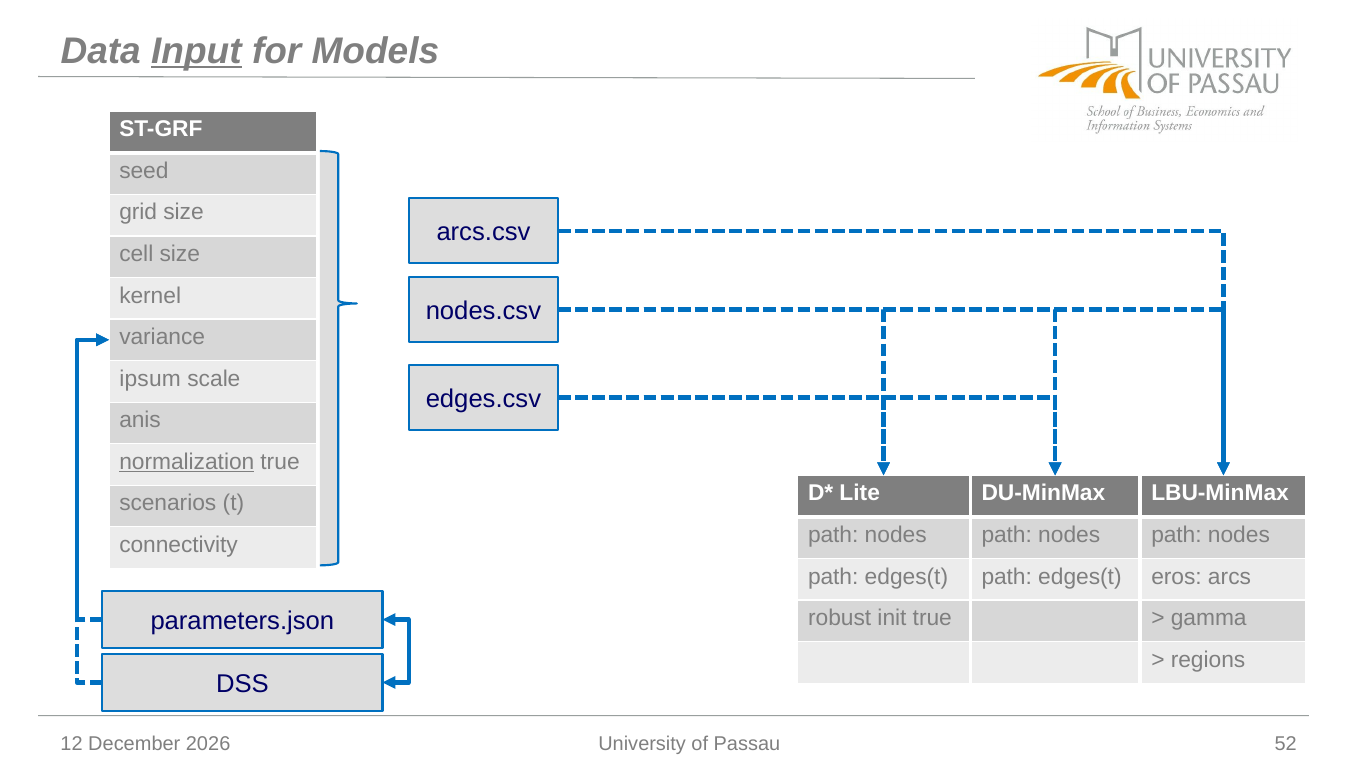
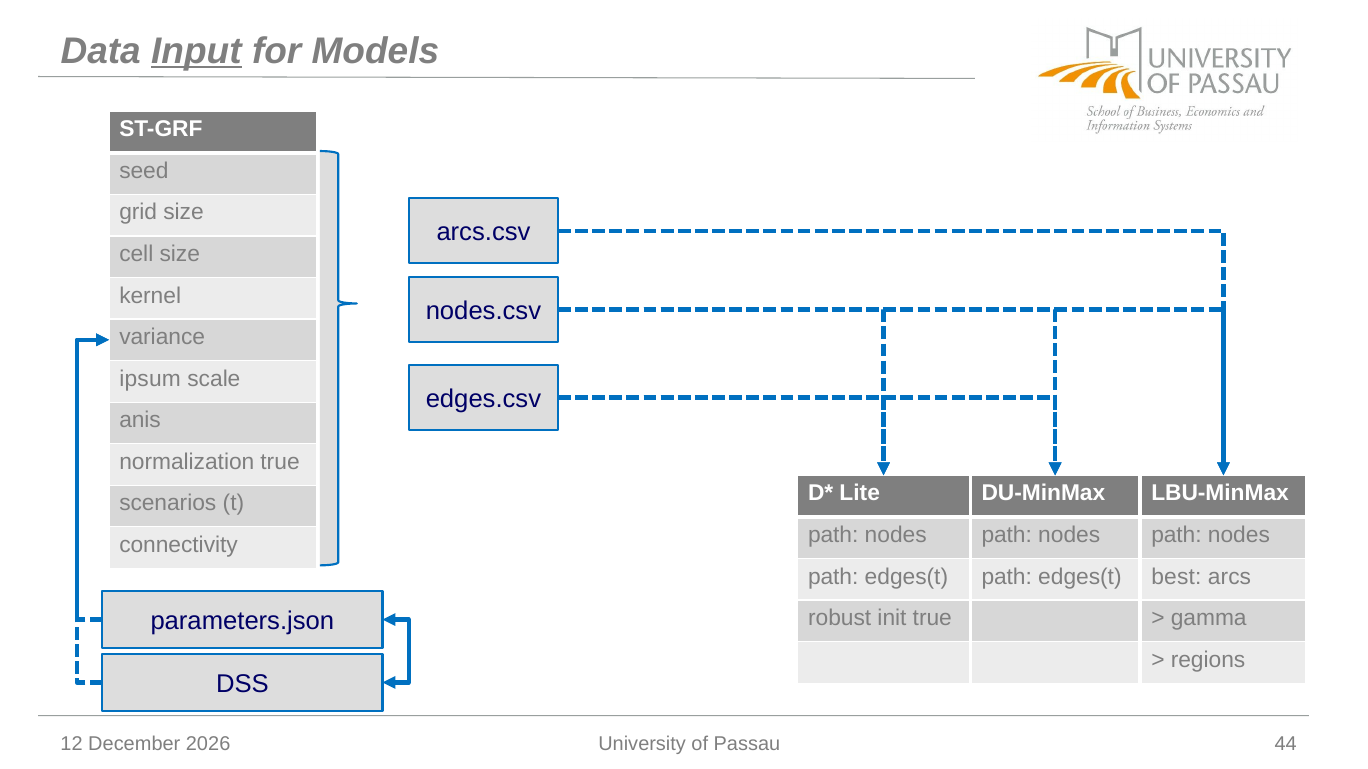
normalization underline: present -> none (187, 462)
eros: eros -> best (1176, 577)
52: 52 -> 44 (1286, 745)
